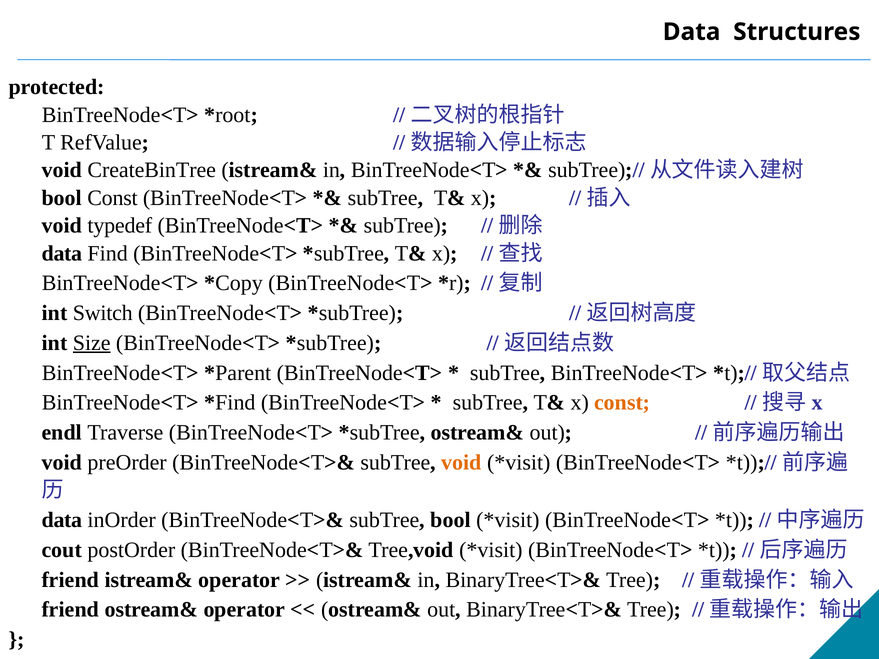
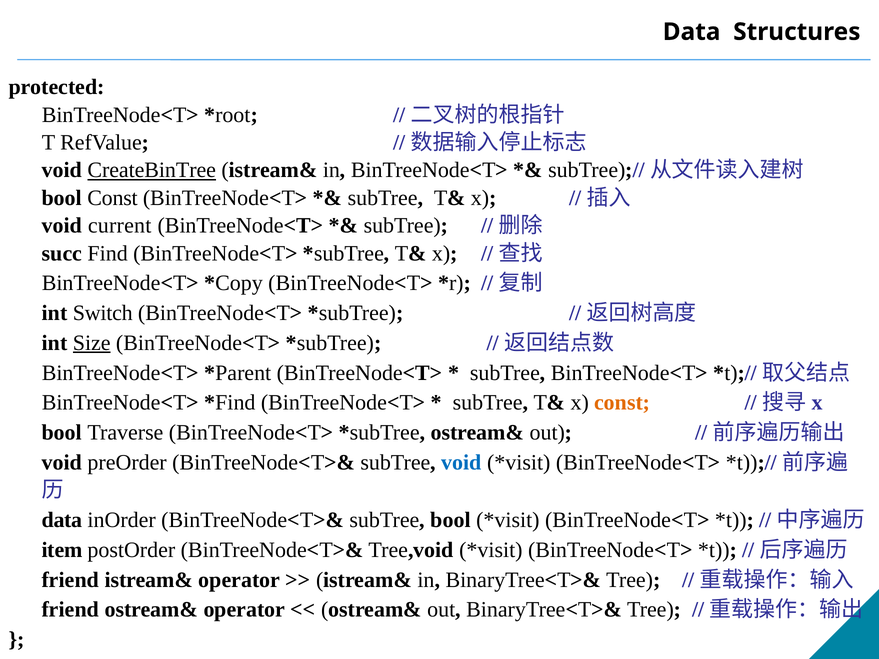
CreateBinTree underline: none -> present (152, 170)
typedef: typedef -> current (120, 226)
data: data -> succ (62, 253)
endl: endl -> bool (62, 433)
void colour: orange -> blue (461, 463)
cout: cout -> item (62, 550)
